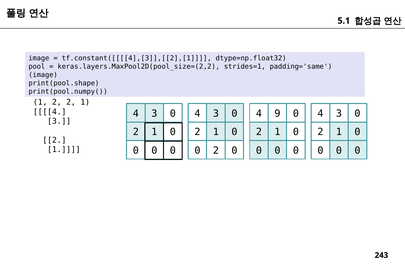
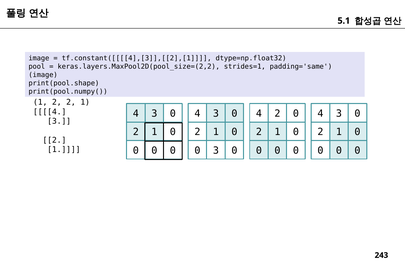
4 9: 9 -> 2 (277, 113)
0 2: 2 -> 3 (216, 150)
